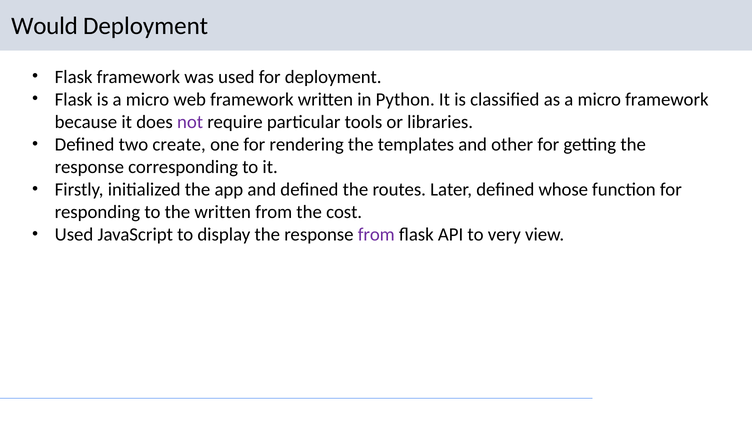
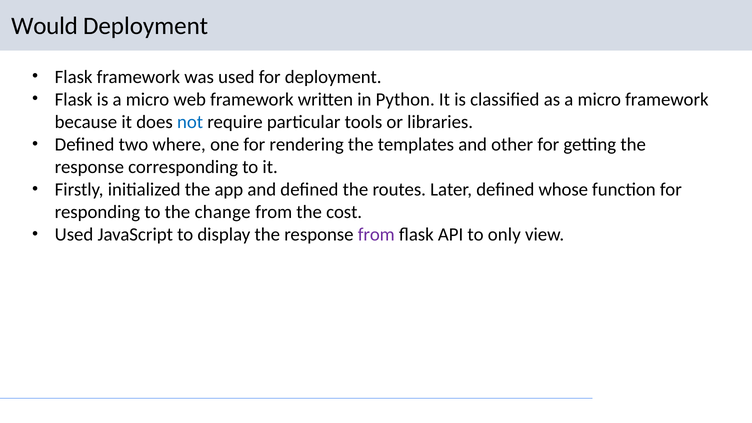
not colour: purple -> blue (190, 122)
create: create -> where (179, 144)
the written: written -> change (223, 212)
very: very -> only (504, 235)
